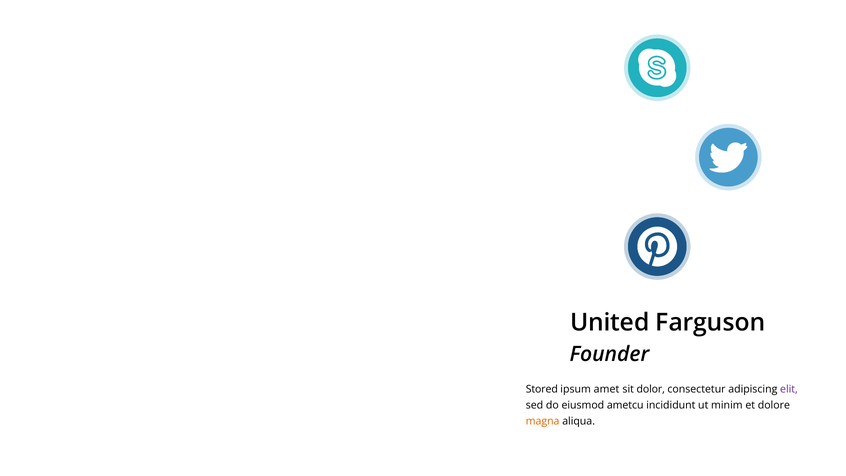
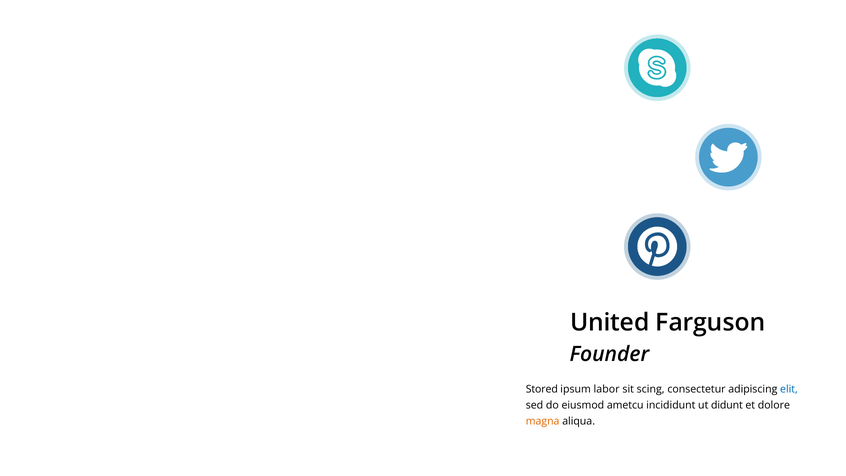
amet: amet -> labor (607, 389)
dolor: dolor -> scing (651, 389)
elit colour: purple -> blue (789, 389)
minim: minim -> didunt (727, 405)
